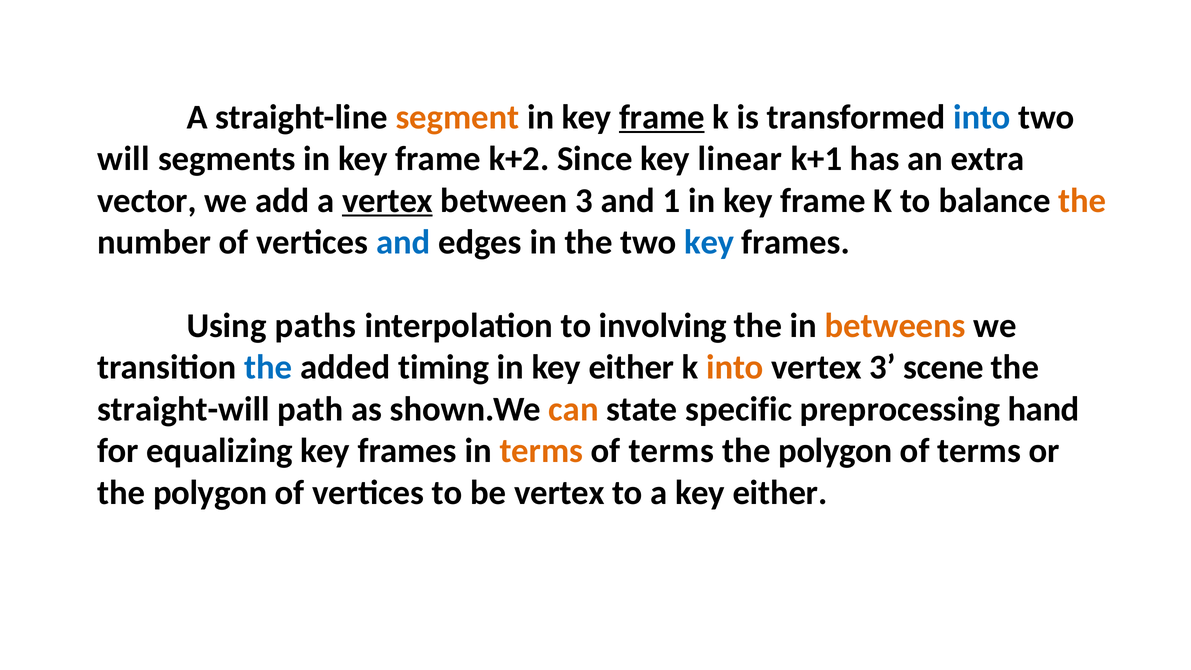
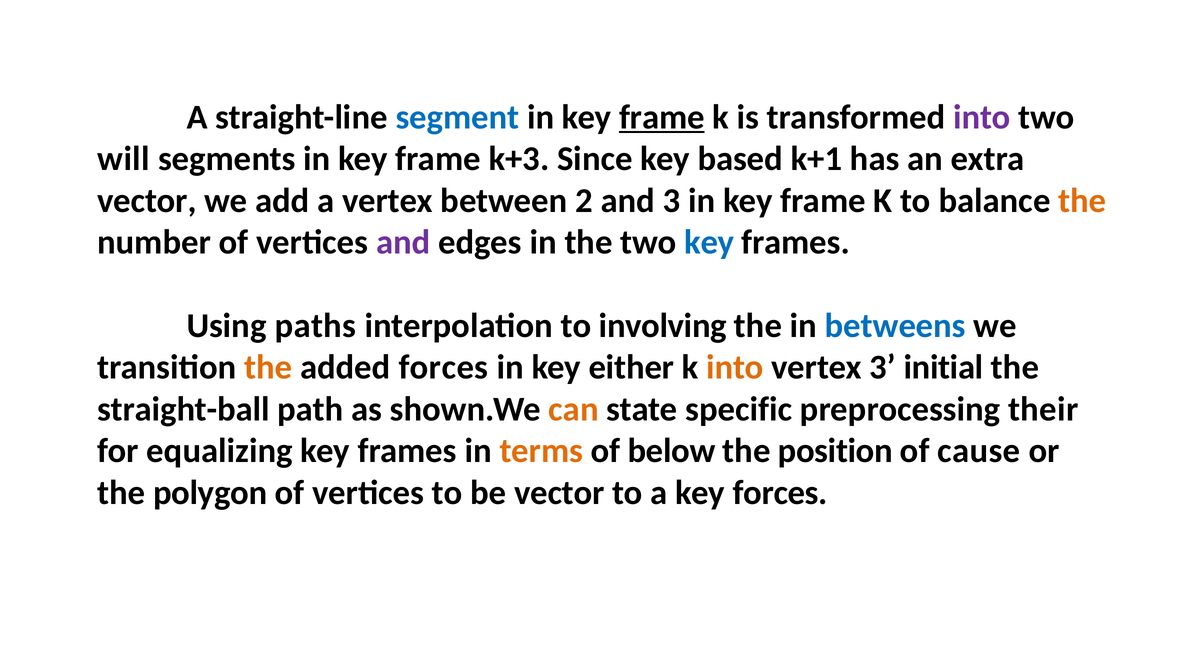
segment colour: orange -> blue (457, 117)
into colour: blue -> purple (982, 117)
k+2: k+2 -> k+3 (519, 159)
linear: linear -> based (740, 159)
vertex underline: present -> none (388, 201)
between 3: 3 -> 2 (584, 201)
and 1: 1 -> 3 (672, 201)
and colour: blue -> purple (403, 242)
betweens colour: orange -> blue (895, 326)
the colour: blue -> orange (268, 367)
added timing: timing -> forces (443, 367)
scene: scene -> initial (944, 367)
straight-will: straight-will -> straight-ball (183, 409)
hand: hand -> their (1043, 409)
terms: terms -> below (672, 451)
polygon: polygon -> position (835, 451)
terms: terms -> cause (979, 451)
be vertex: vertex -> vector (559, 493)
a key either: either -> forces (780, 493)
